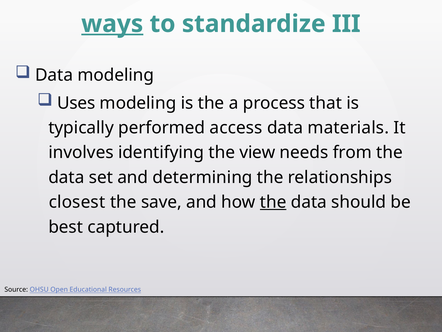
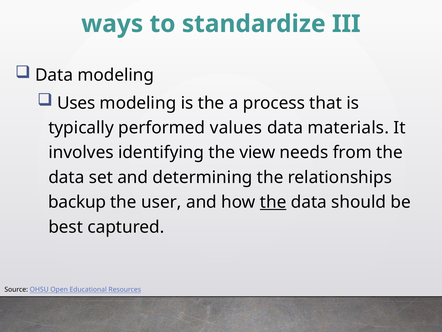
ways underline: present -> none (112, 24)
access: access -> values (236, 128)
closest: closest -> backup (77, 202)
save: save -> user (161, 202)
